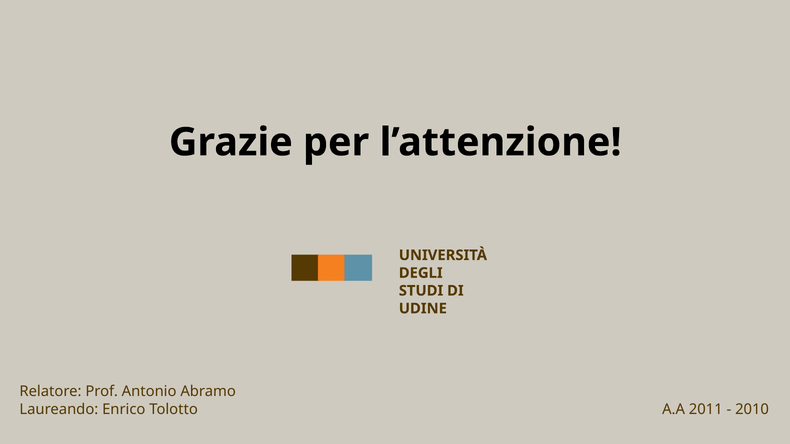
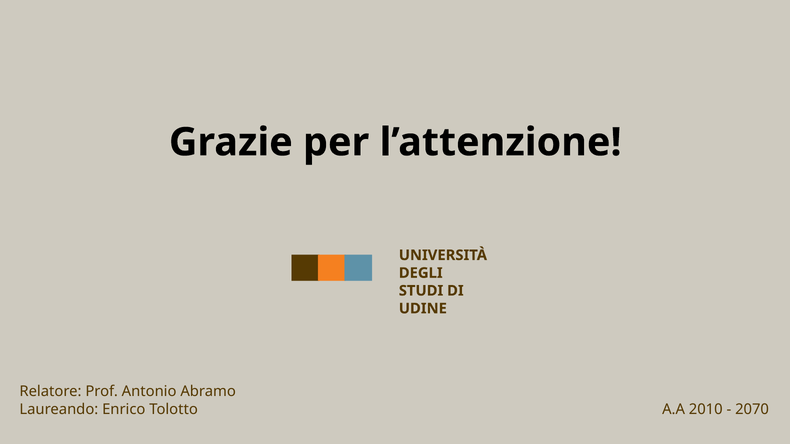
2011: 2011 -> 2010 (706, 410)
2010: 2010 -> 2070 (752, 410)
